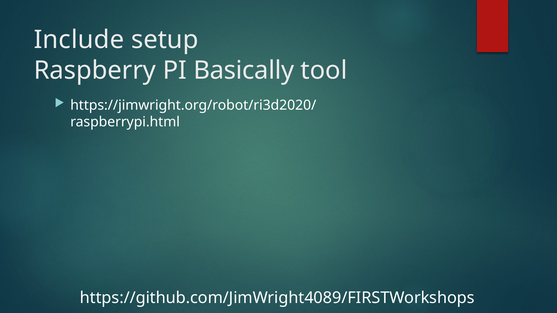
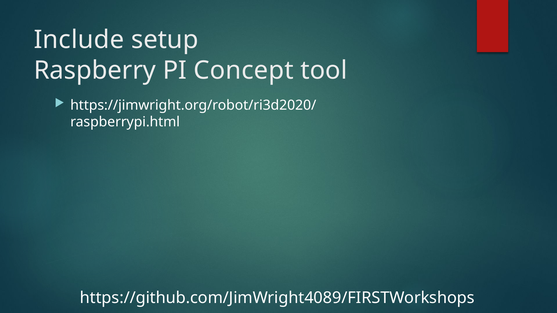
Basically: Basically -> Concept (244, 71)
